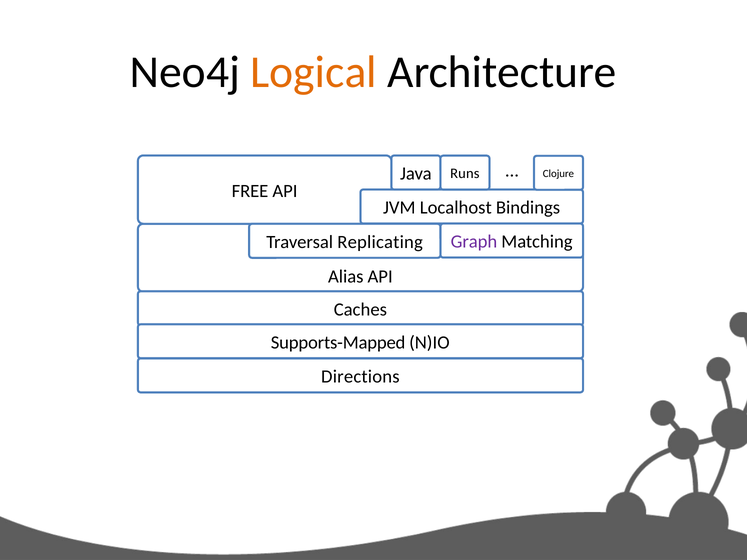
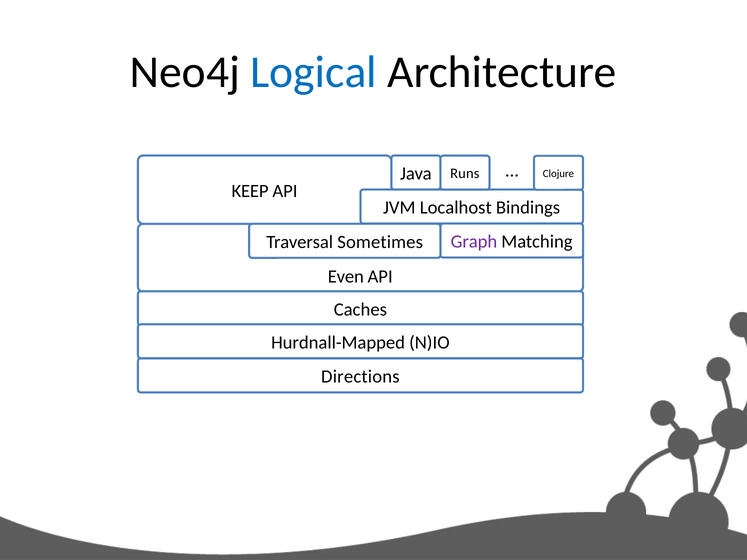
Logical colour: orange -> blue (314, 72)
FREE: FREE -> KEEP (250, 191)
Replicating: Replicating -> Sometimes (380, 242)
Alias: Alias -> Even (346, 277)
Supports-Mapped: Supports-Mapped -> Hurdnall-Mapped (338, 343)
